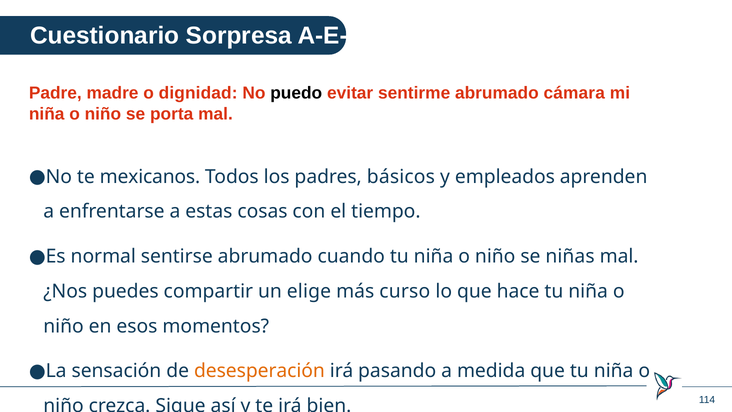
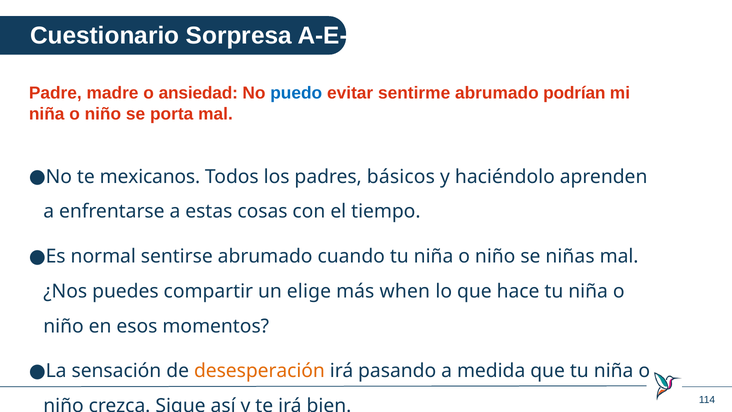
dignidad: dignidad -> ansiedad (198, 93)
puedo colour: black -> blue (296, 93)
cámara: cámara -> podrían (574, 93)
empleados: empleados -> haciéndolo (505, 177)
curso: curso -> when (405, 291)
